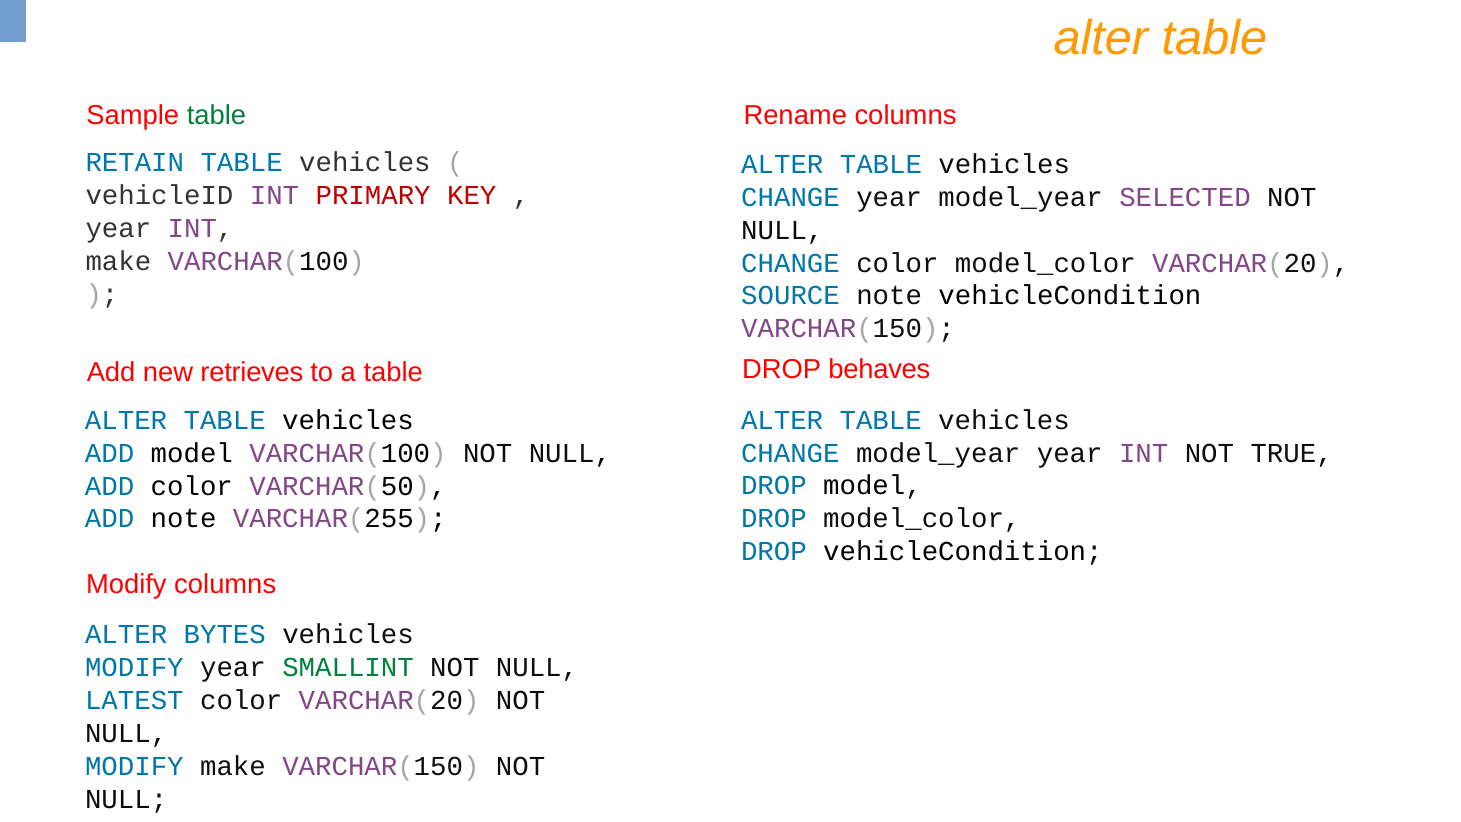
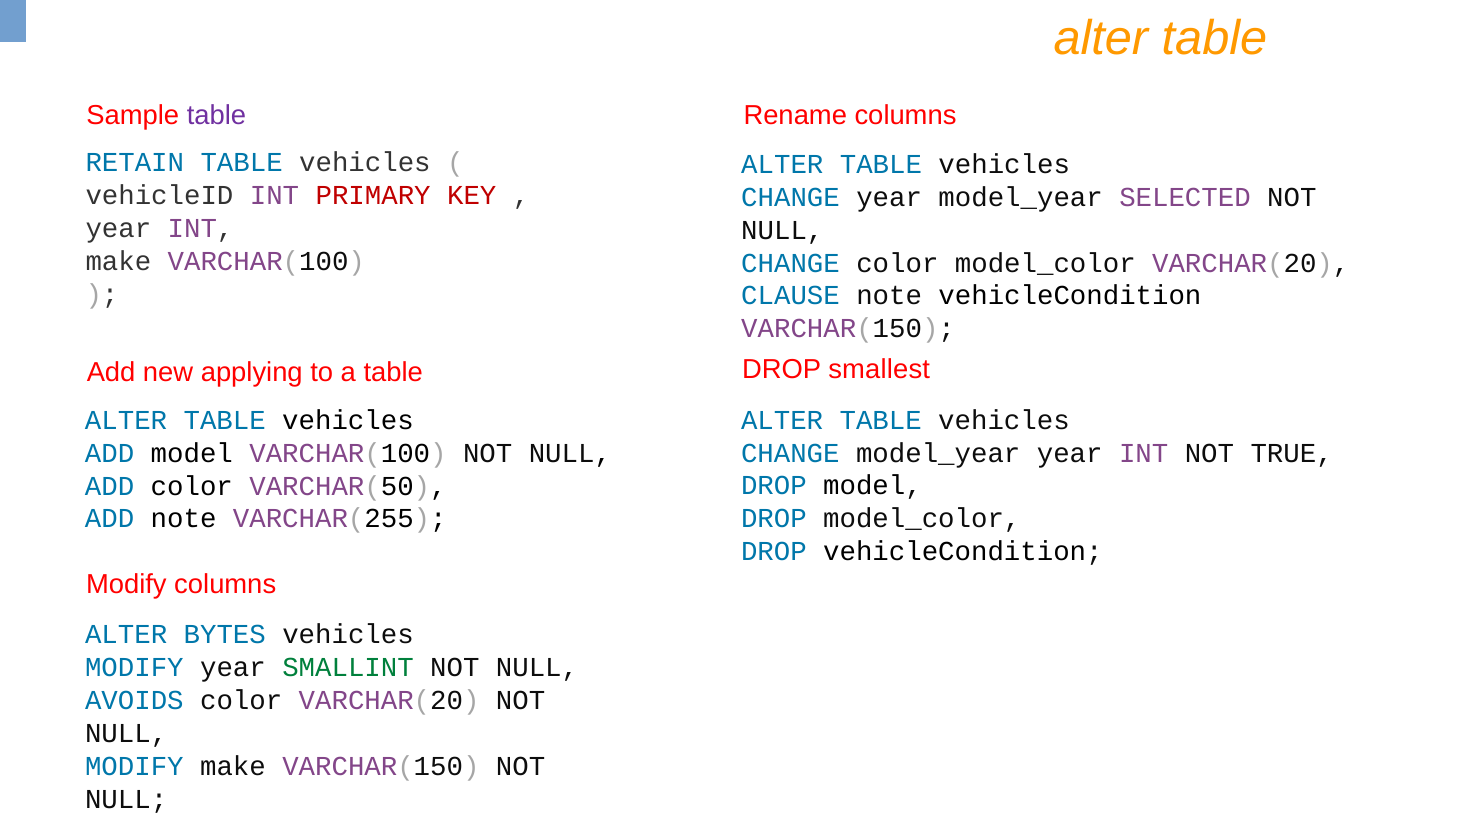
table colour: green -> purple (216, 115)
SOURCE: SOURCE -> CLAUSE (791, 296)
behaves: behaves -> smallest (879, 369)
retrieves: retrieves -> applying (252, 373)
LATEST: LATEST -> AVOIDS (134, 700)
